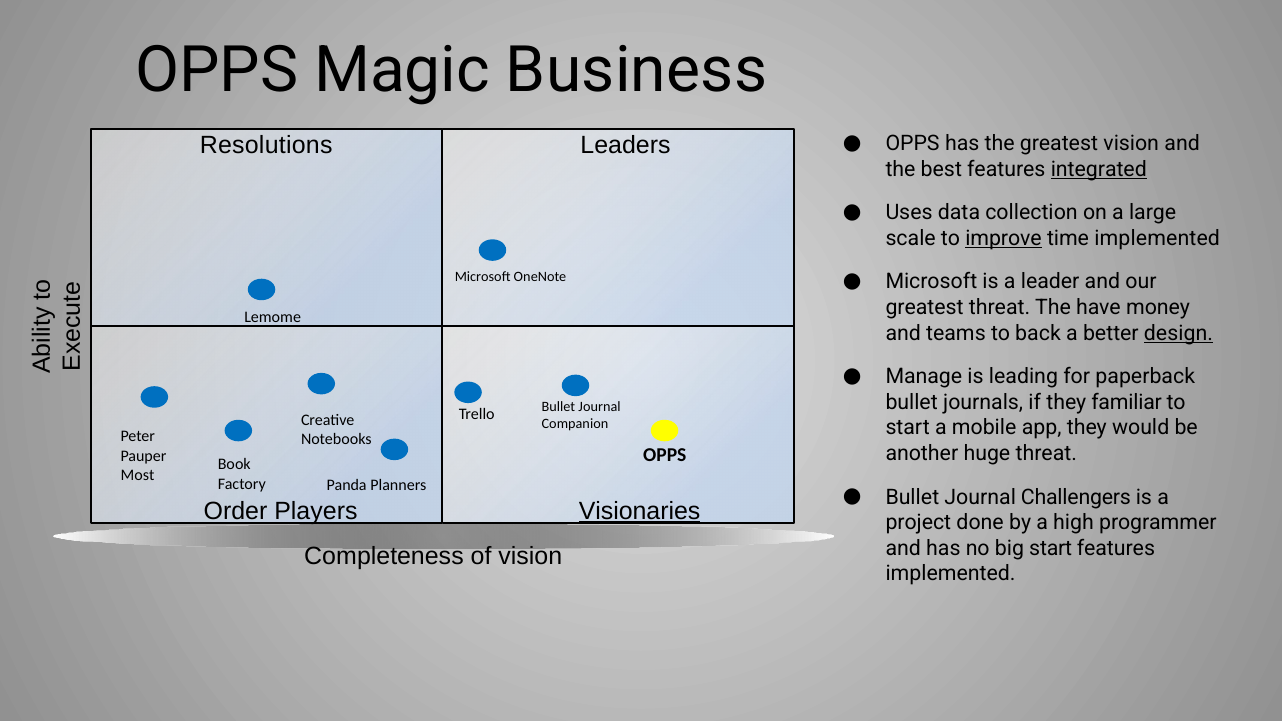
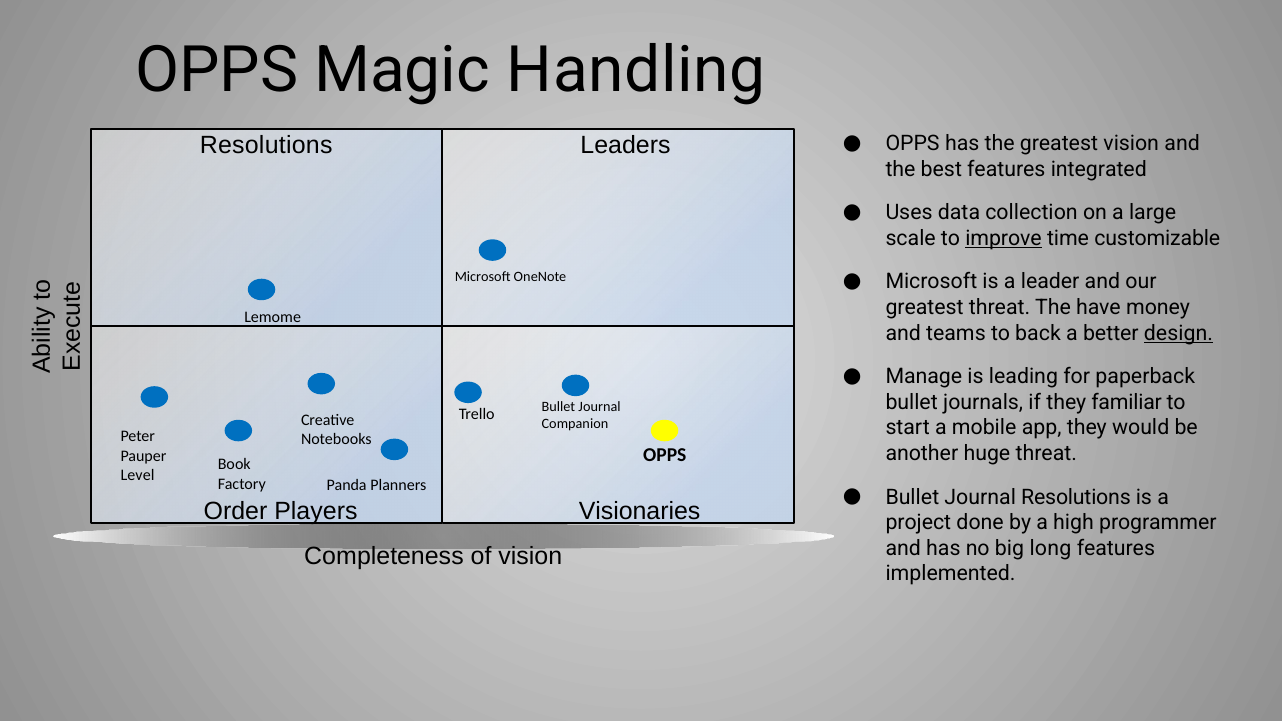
Business: Business -> Handling (636, 71)
integrated underline: present -> none (1099, 169)
time implemented: implemented -> customizable (1157, 239)
Most: Most -> Level (138, 475)
Journal Challengers: Challengers -> Resolutions (1076, 497)
Visionaries underline: present -> none (640, 511)
big start: start -> long (1050, 548)
